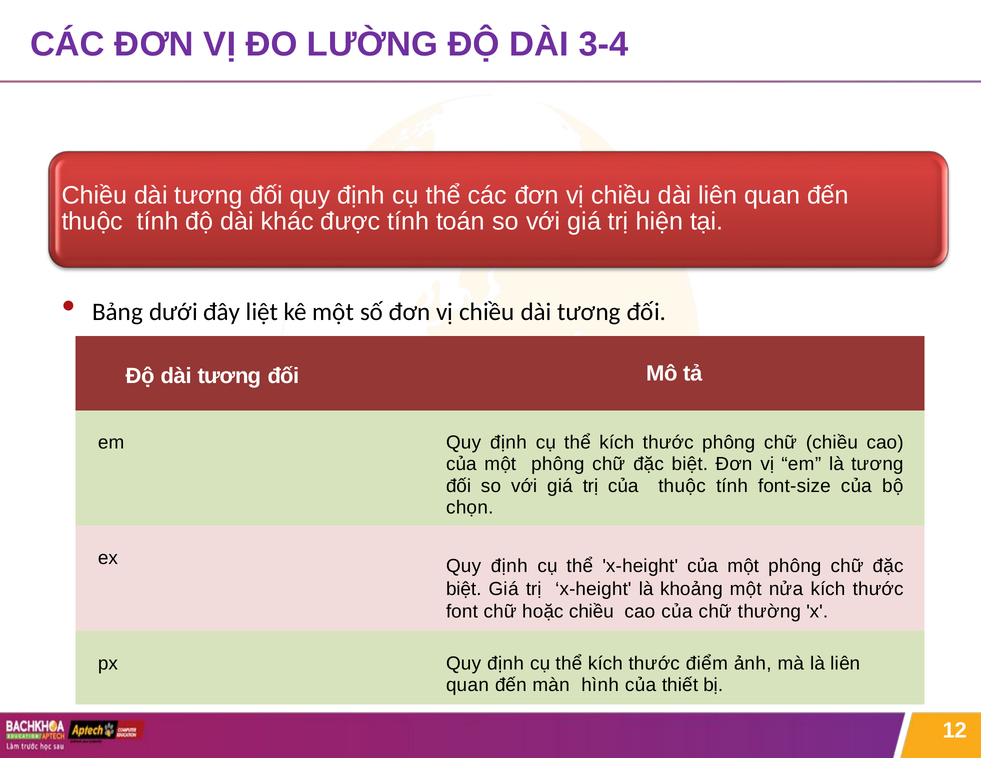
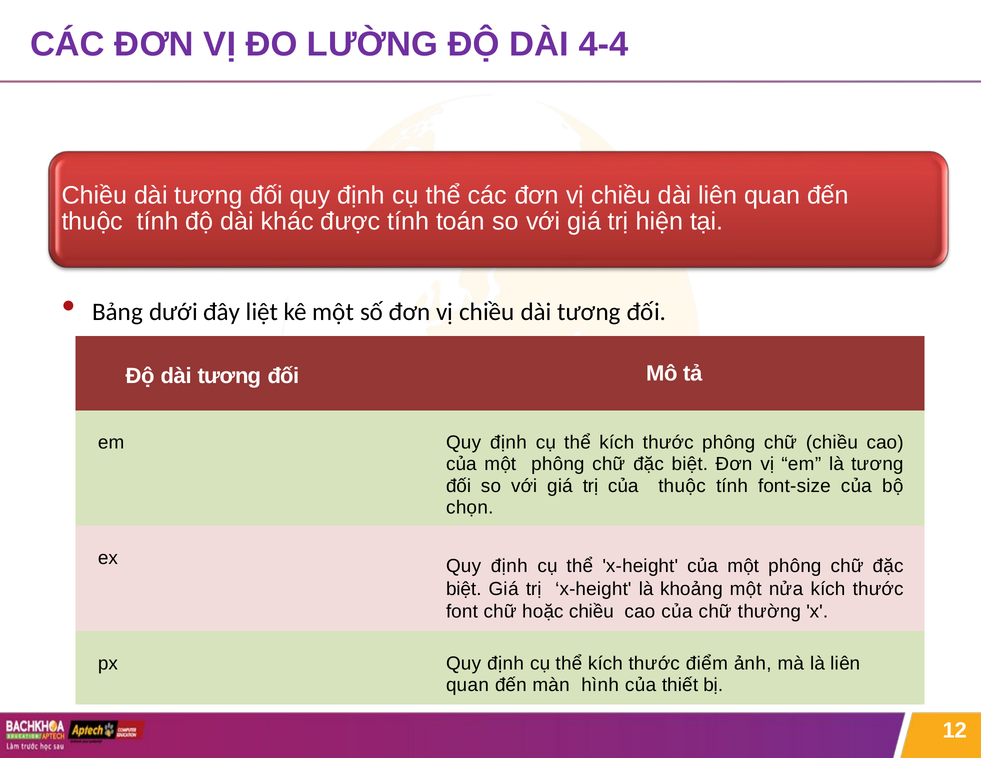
3-4: 3-4 -> 4-4 (604, 44)
